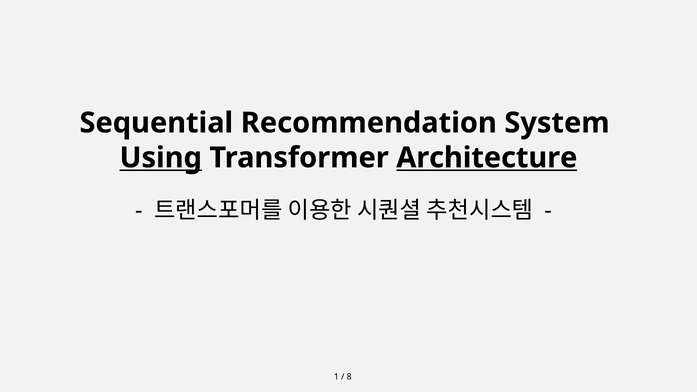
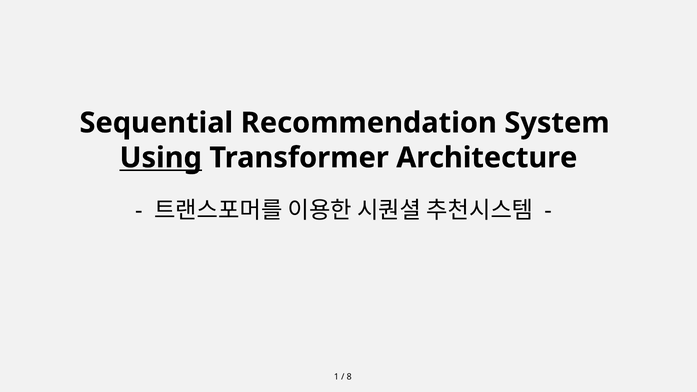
Architecture underline: present -> none (487, 158)
